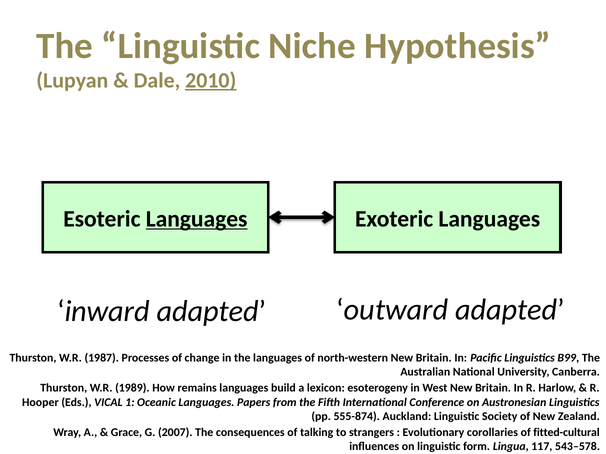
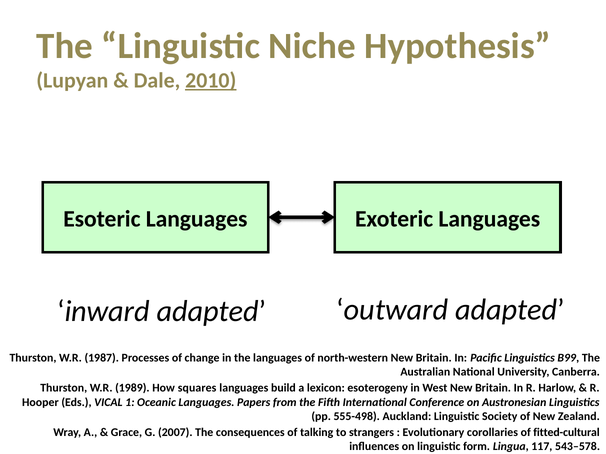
Languages underline: present -> none (197, 219)
remains: remains -> squares (197, 388)
555-874: 555-874 -> 555-498 (357, 417)
